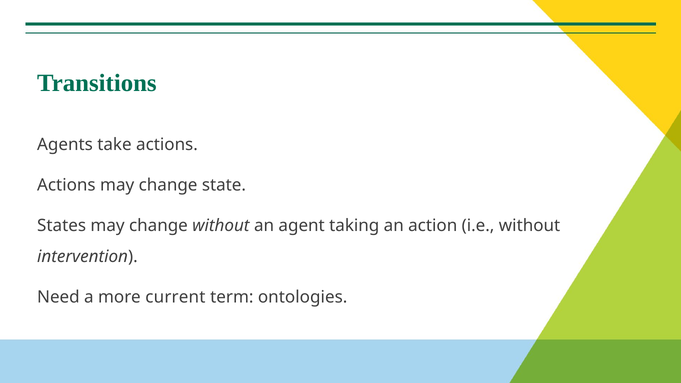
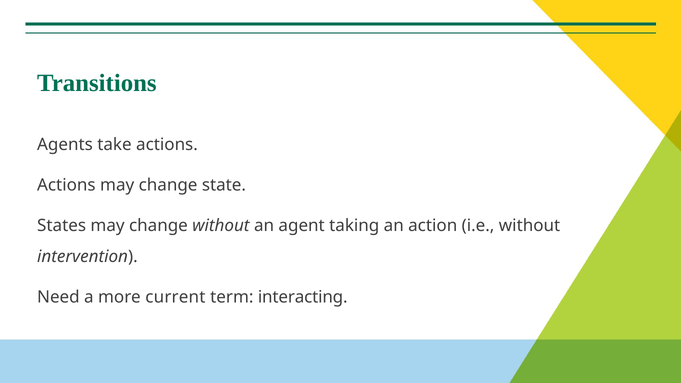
ontologies: ontologies -> interacting (303, 297)
